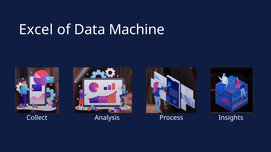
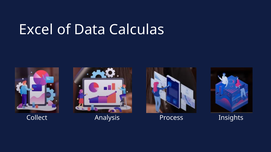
Machine: Machine -> Calculas (137, 30)
